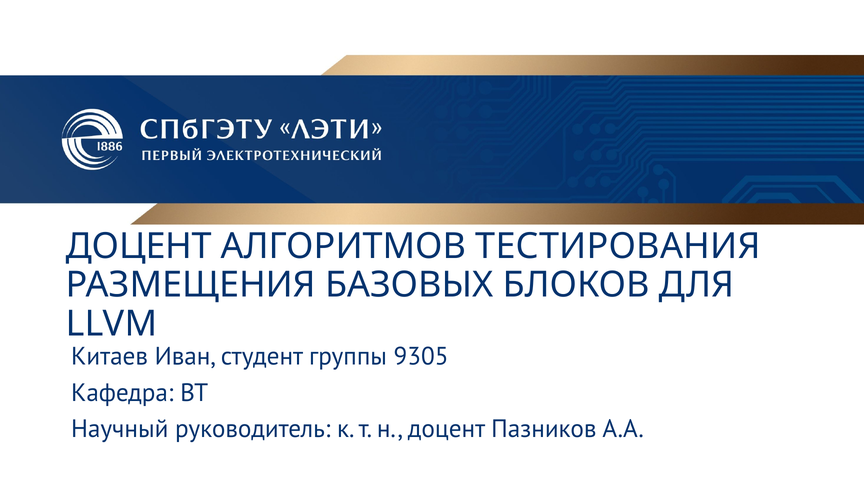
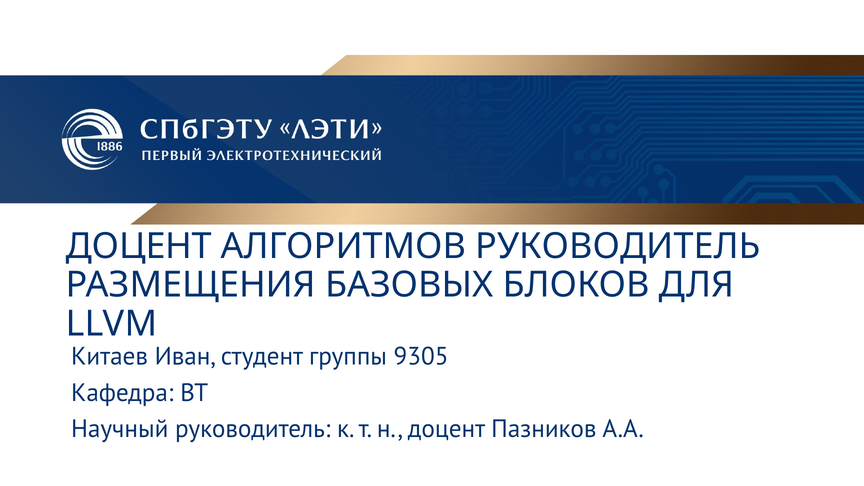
АЛГОРИТМОВ ТЕСТИРОВАНИЯ: ТЕСТИРОВАНИЯ -> РУКОВОДИТЕЛЬ (618, 246)
